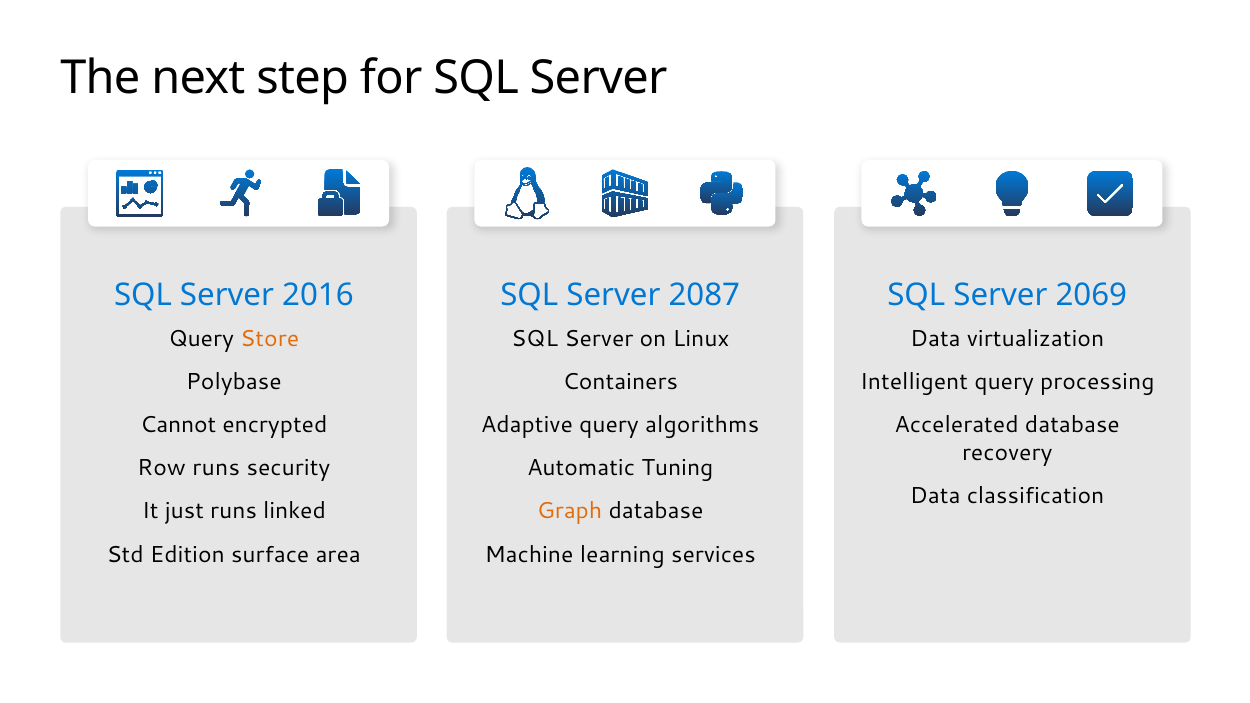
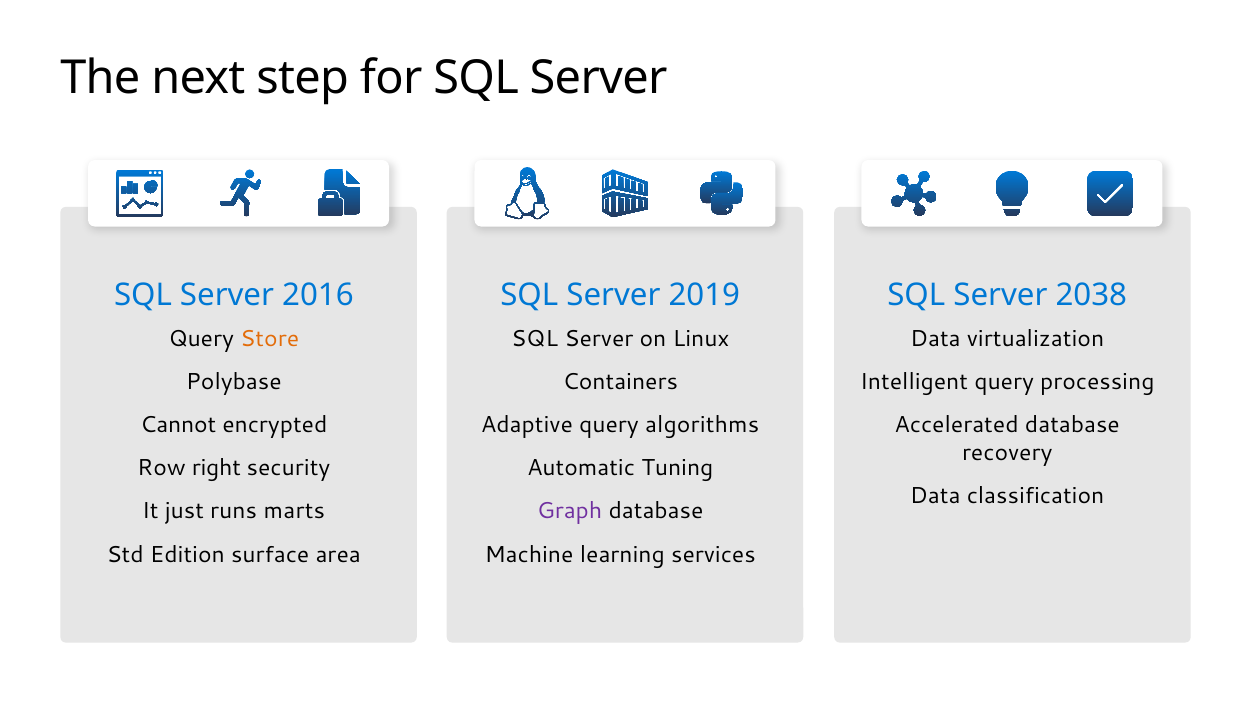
2087: 2087 -> 2019 (704, 296)
2069: 2069 -> 2038 (1091, 296)
Row runs: runs -> right (216, 468)
linked: linked -> marts (294, 511)
Graph colour: orange -> purple (570, 511)
